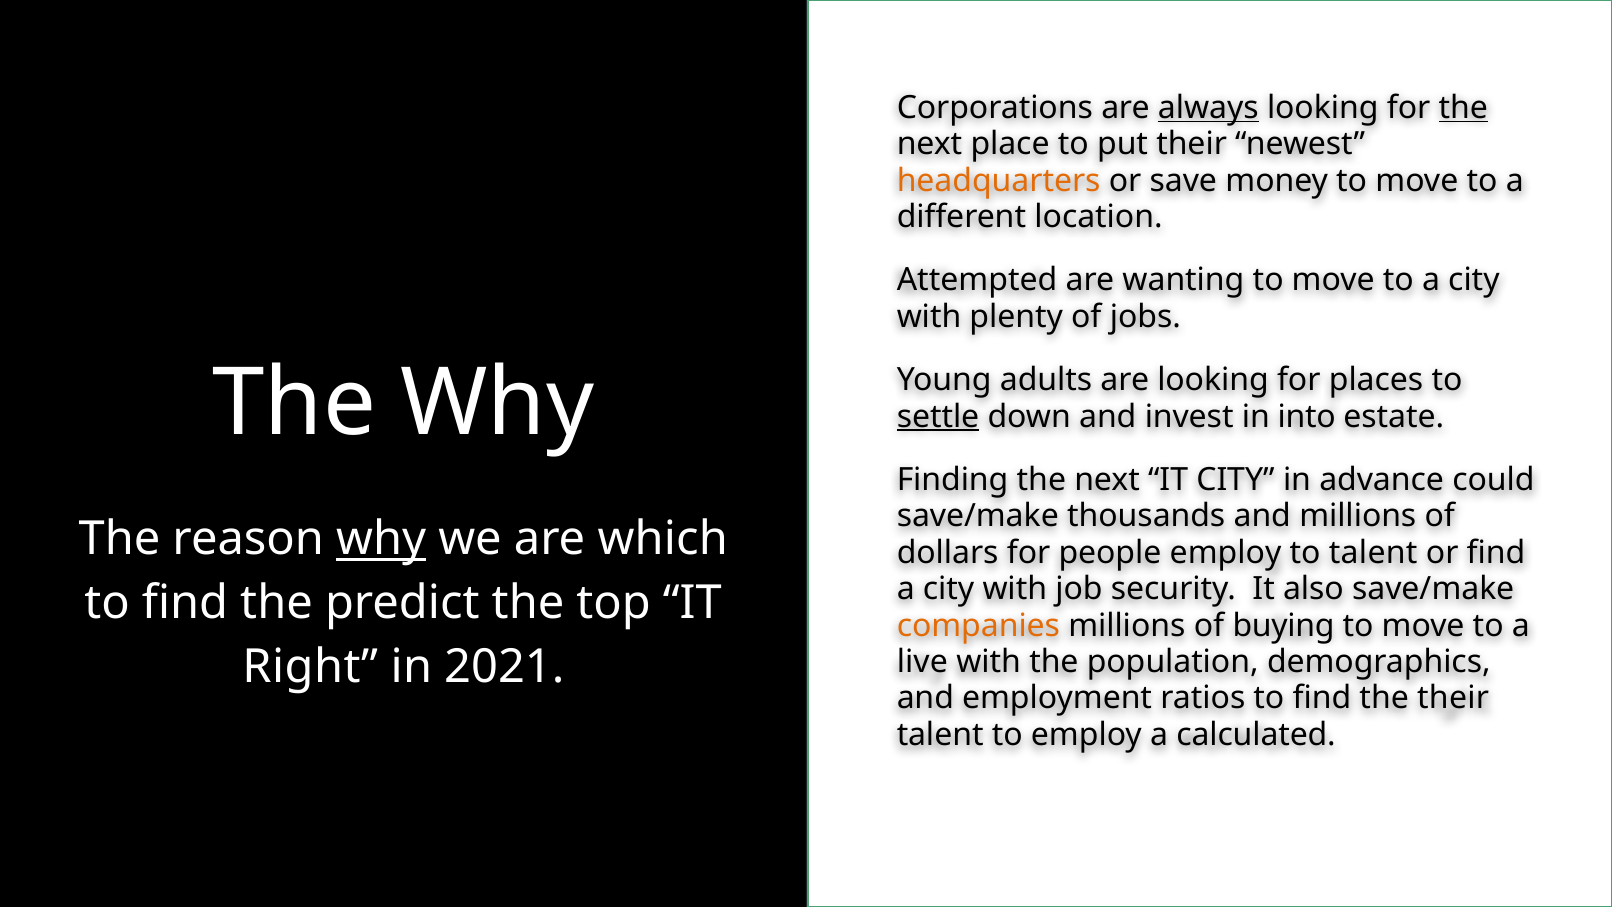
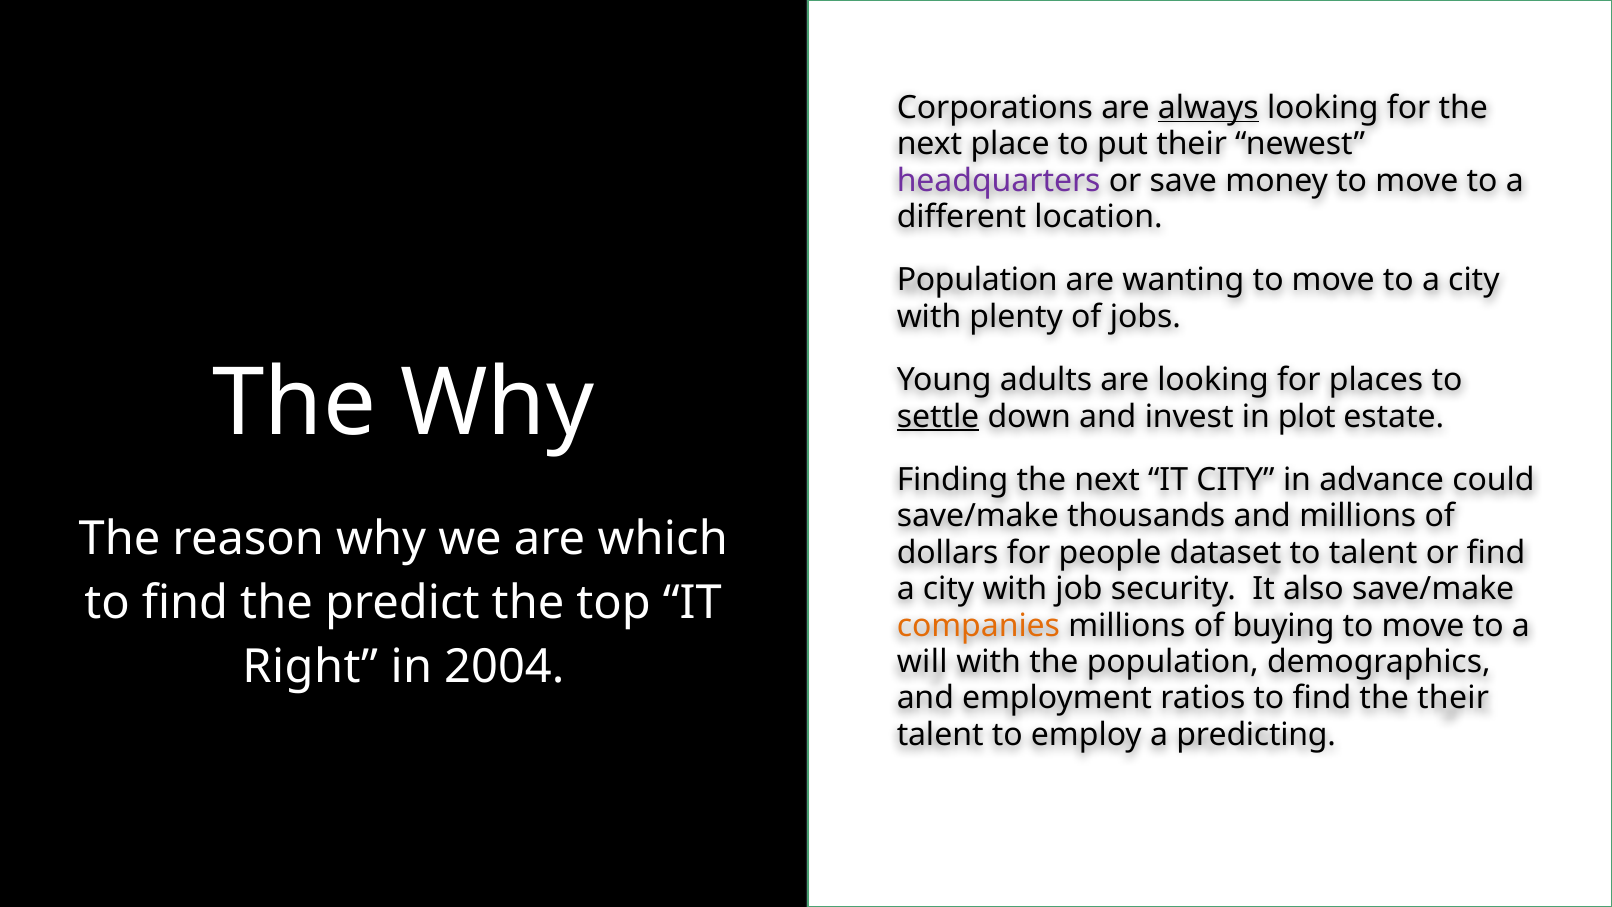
the underline: present -> none (1463, 108)
headquarters colour: orange -> purple (999, 181)
Attempted: Attempted -> Population (977, 280)
into: into -> plot (1307, 416)
why underline: present -> none (381, 539)
people employ: employ -> dataset (1226, 553)
live: live -> will (922, 662)
2021: 2021 -> 2004 (504, 667)
calculated: calculated -> predicting (1256, 735)
